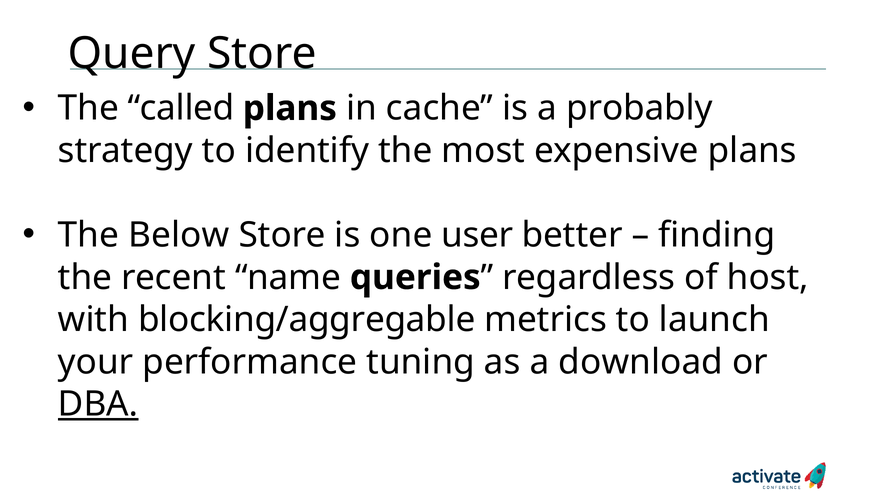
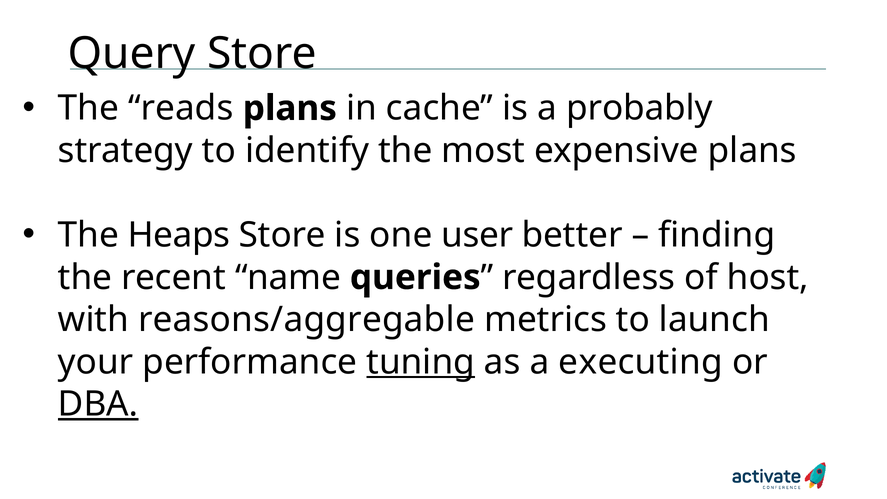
called: called -> reads (181, 108)
Below: Below -> Heaps (179, 235)
blocking/aggregable: blocking/aggregable -> reasons/aggregable (306, 320)
tuning underline: none -> present (421, 362)
download: download -> executing (641, 362)
